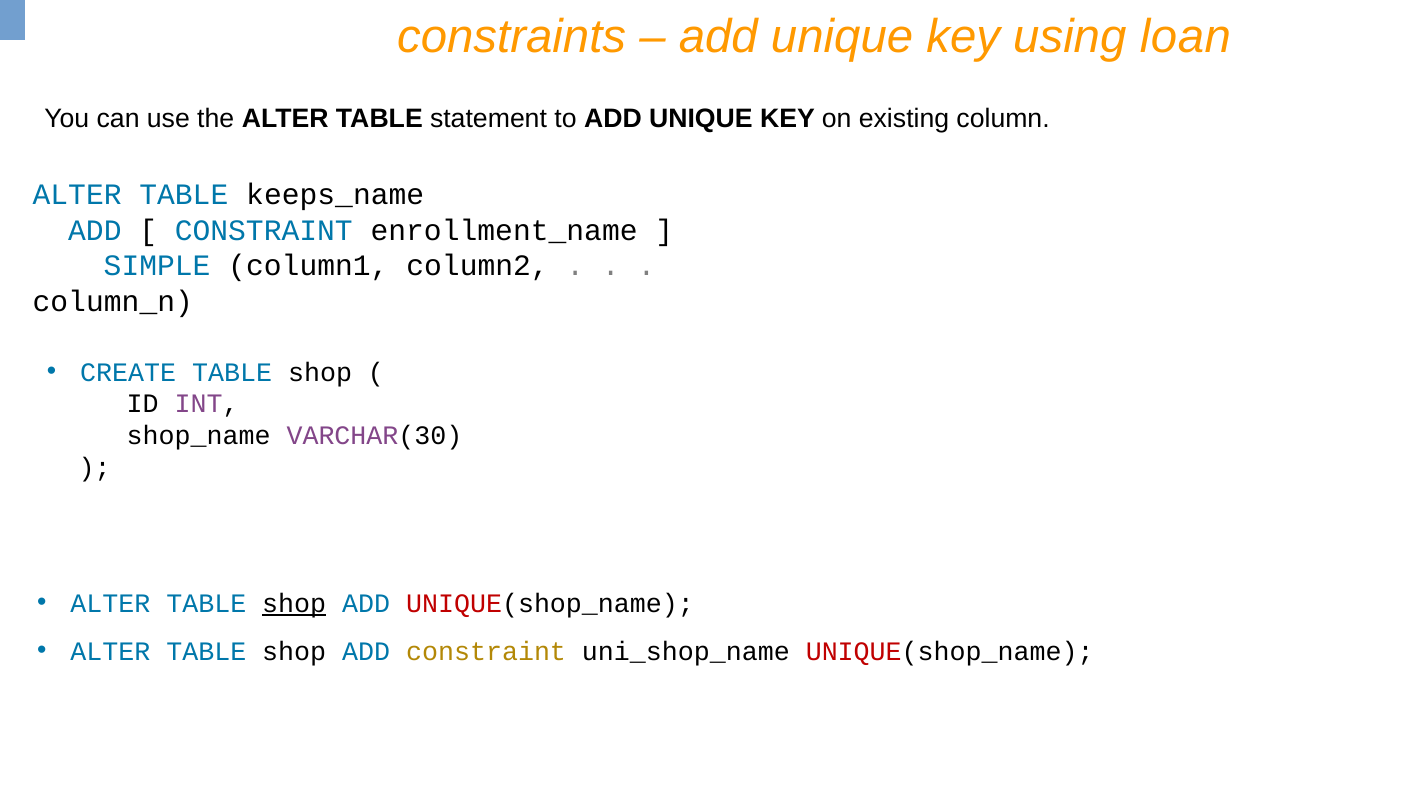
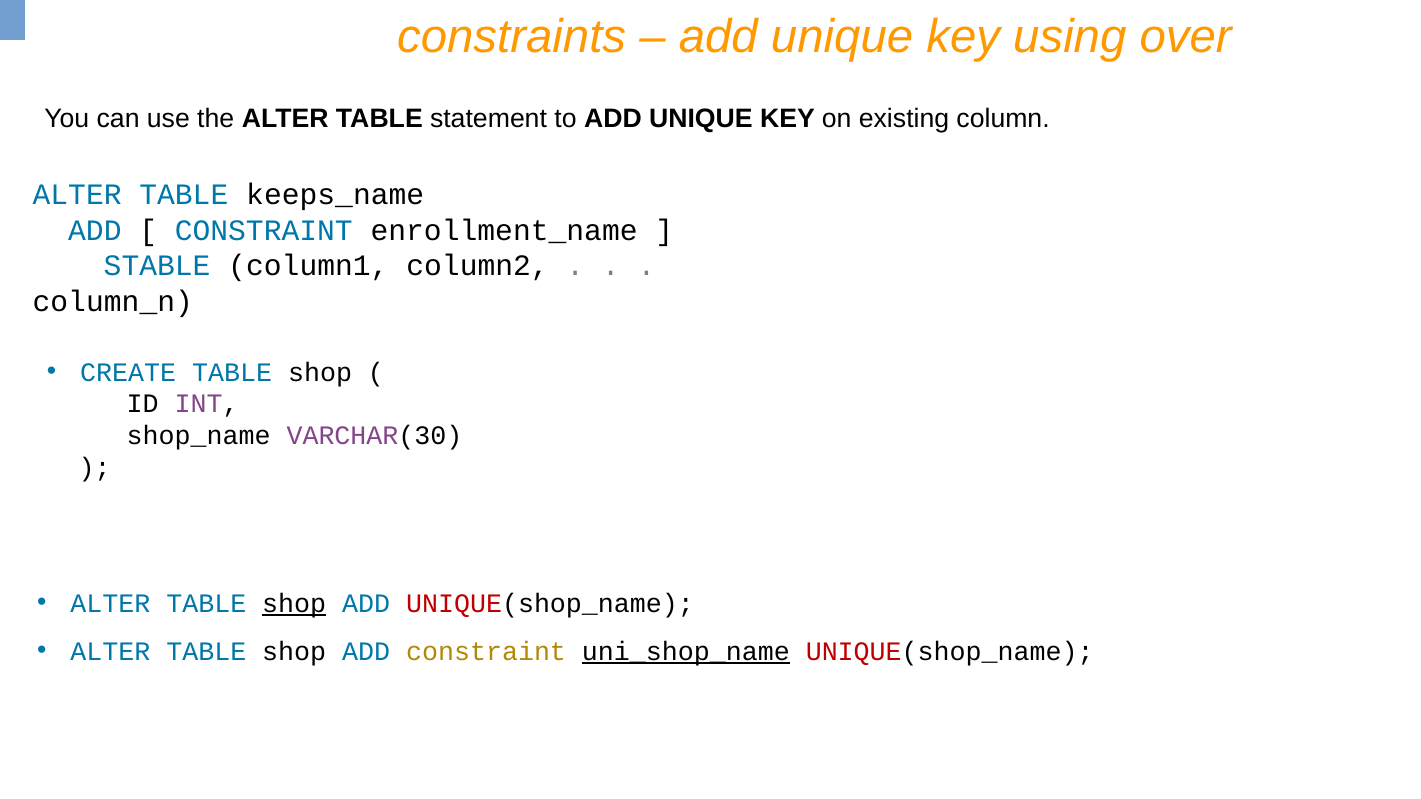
loan: loan -> over (1186, 37)
SIMPLE: SIMPLE -> STABLE (157, 266)
uni_shop_name underline: none -> present (686, 652)
